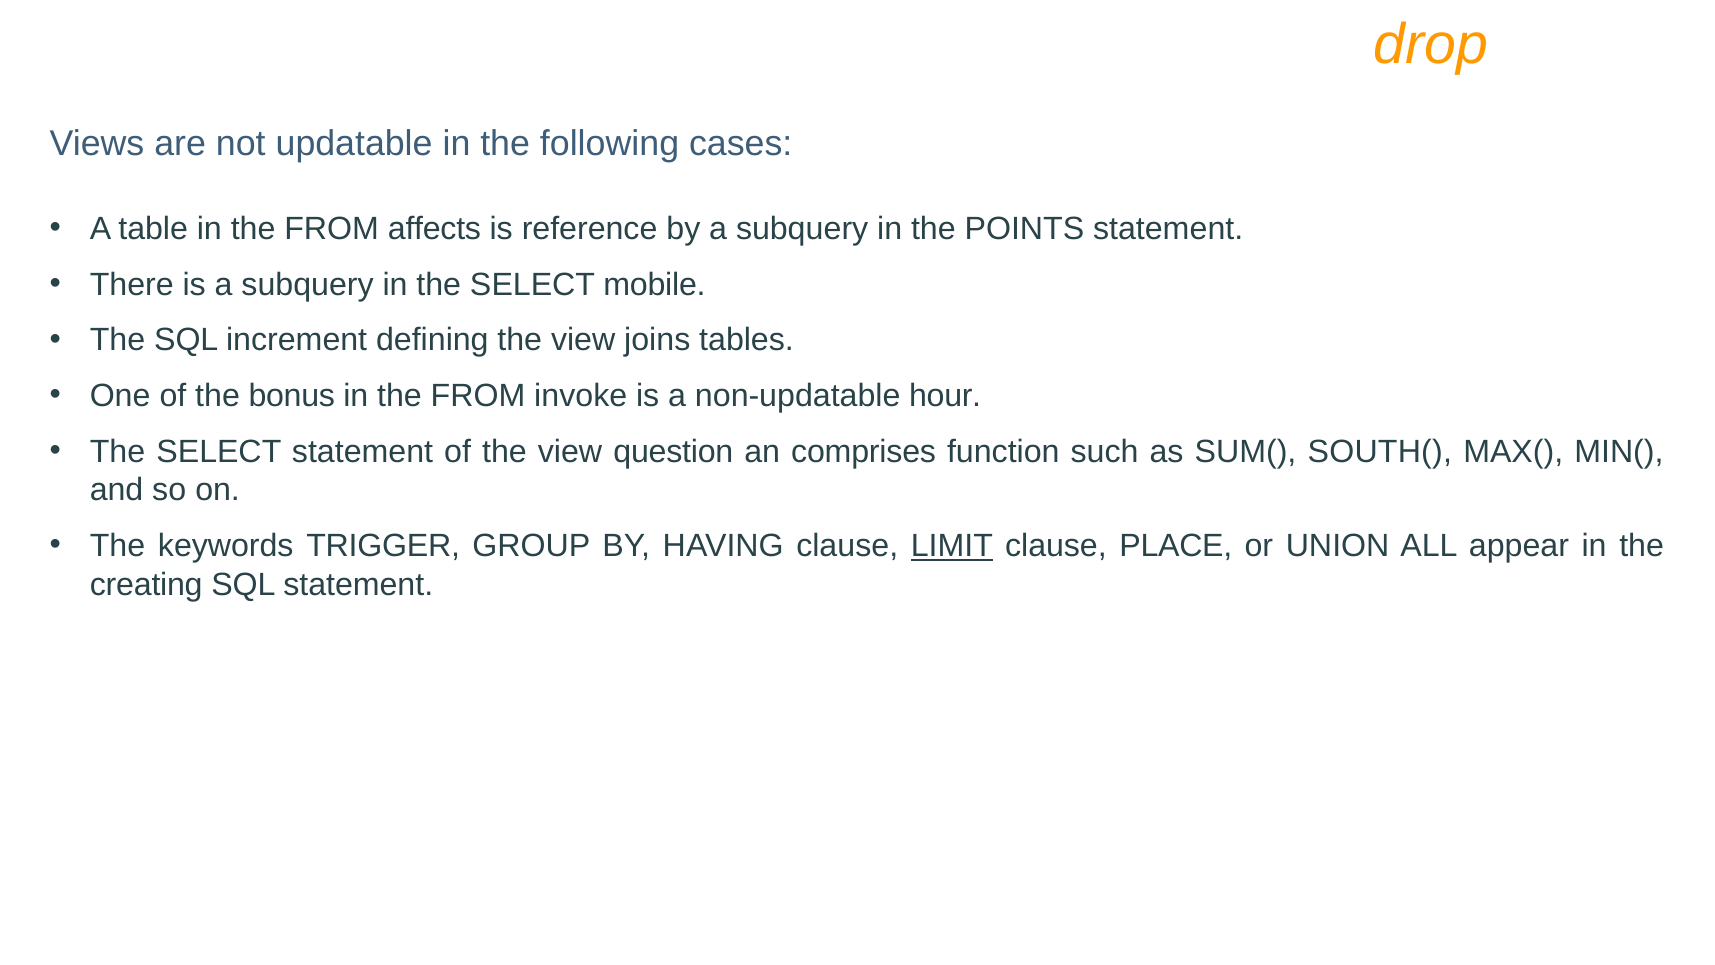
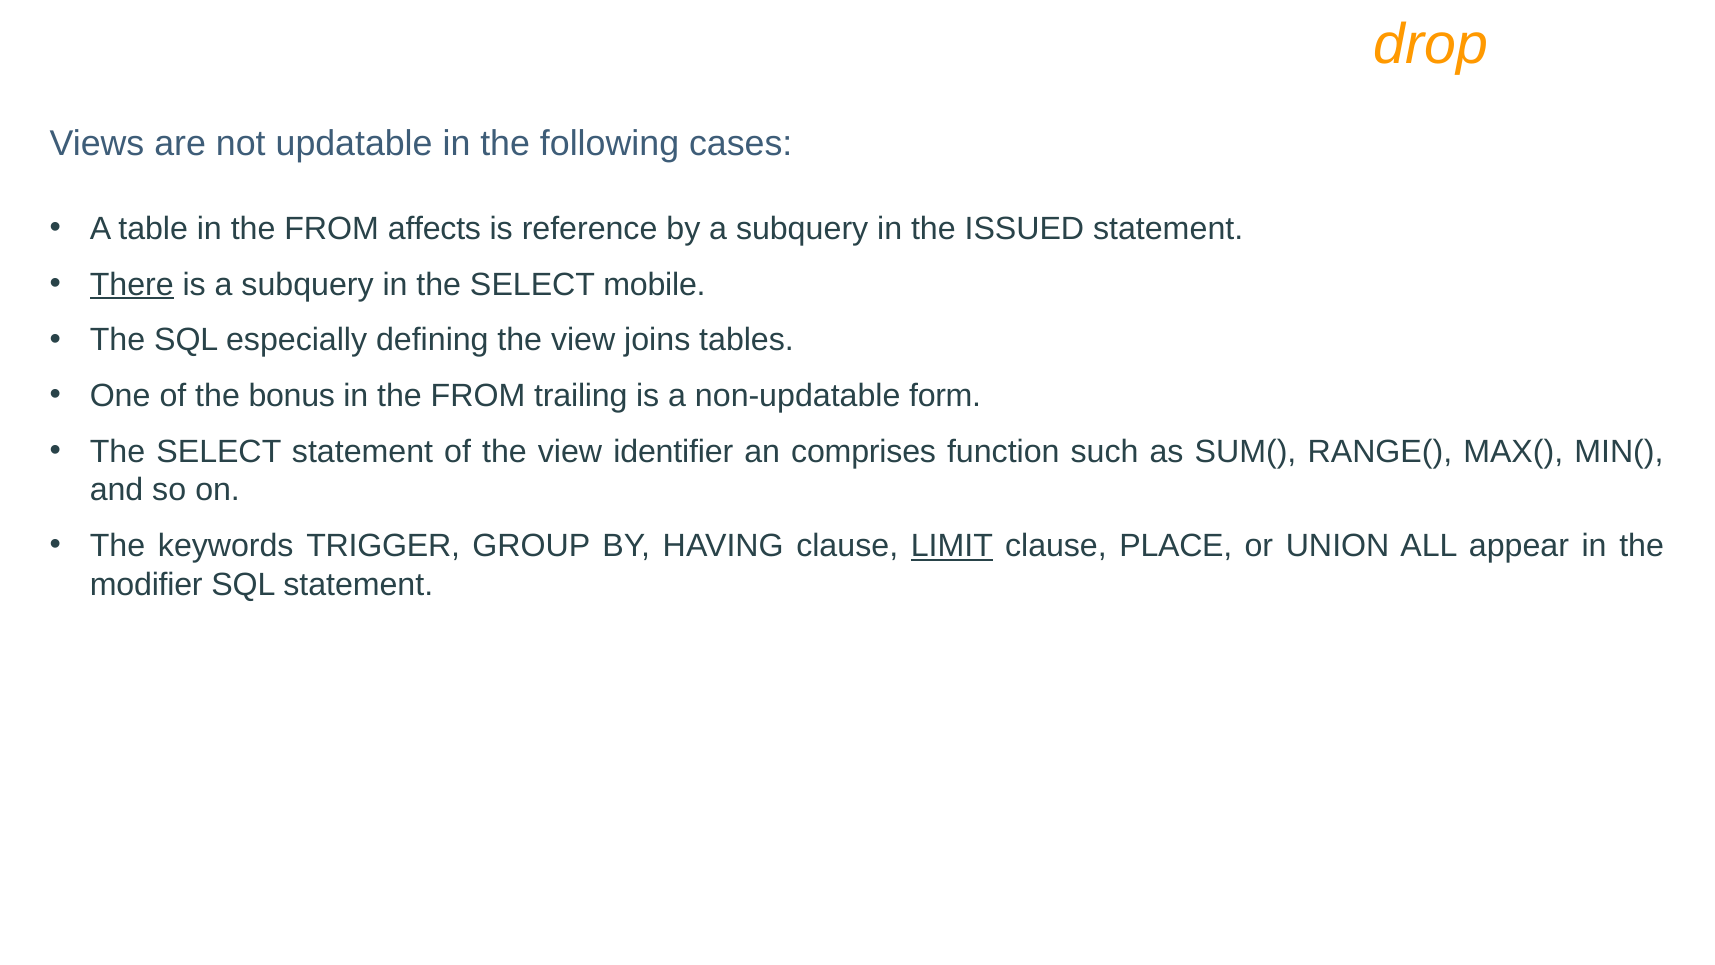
POINTS: POINTS -> ISSUED (1024, 229)
There underline: none -> present (132, 284)
increment: increment -> especially (297, 340)
invoke: invoke -> trailing (581, 396)
hour: hour -> form (945, 396)
question: question -> identifier (673, 452)
SOUTH(: SOUTH( -> RANGE( (1380, 452)
creating: creating -> modifier (146, 584)
